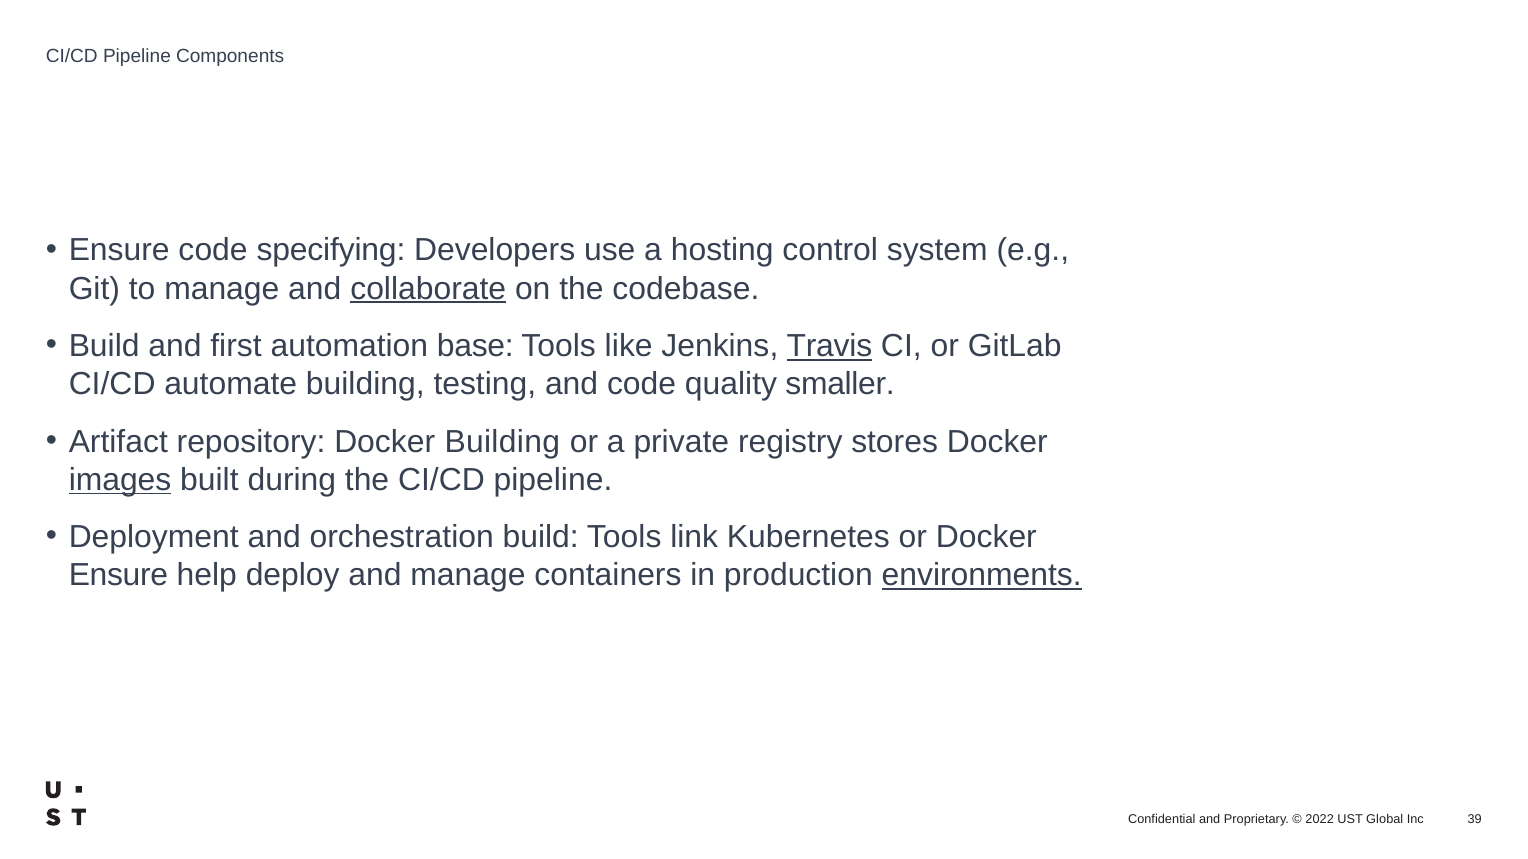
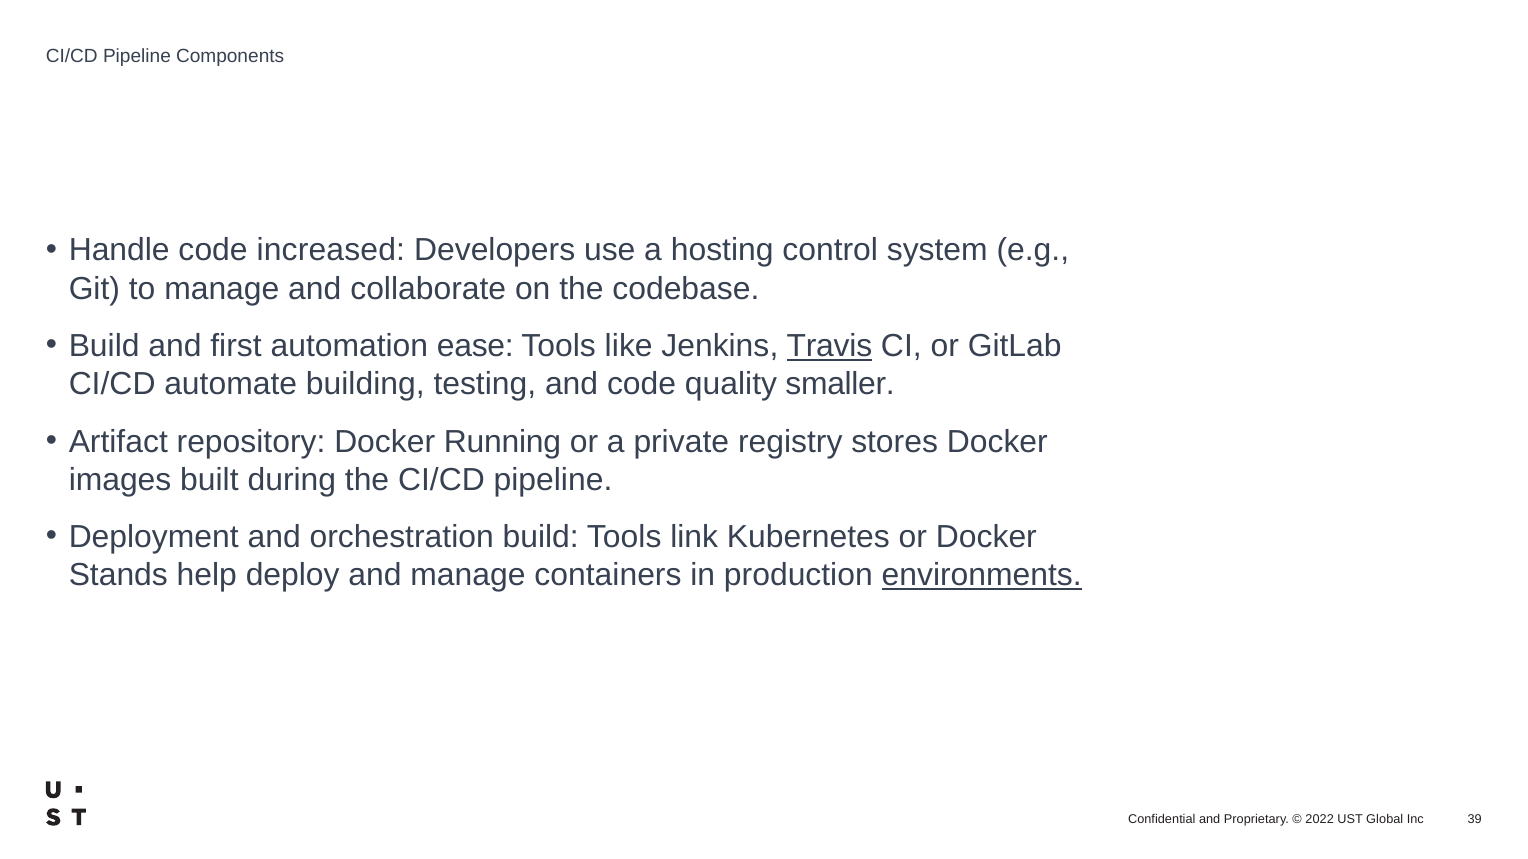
Ensure: Ensure -> Handle (119, 251)
specifying: specifying -> increased (331, 251)
collaborate underline: present -> none (428, 289)
base: base -> ease (475, 346)
Docker Building: Building -> Running (503, 442)
images underline: present -> none (120, 480)
Ensure: Ensure -> Stands (118, 576)
